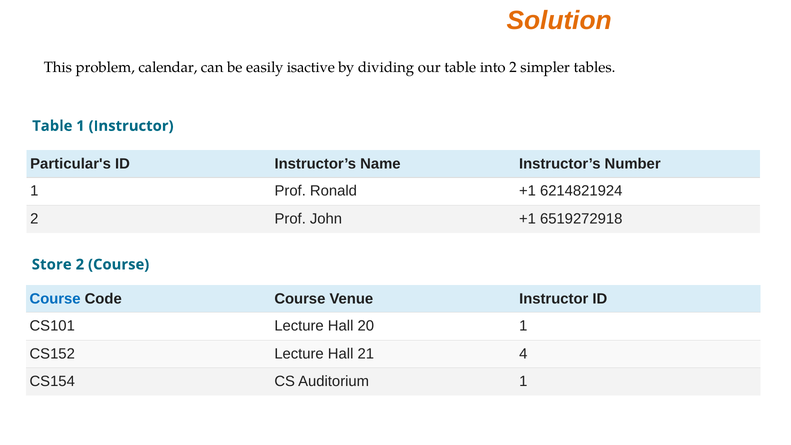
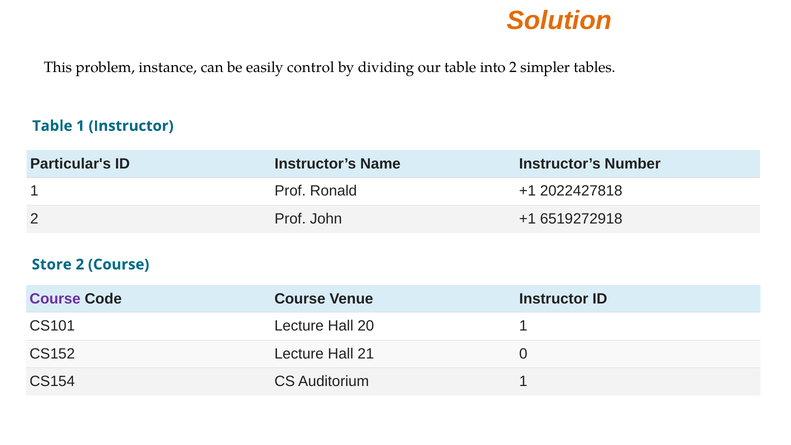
calendar: calendar -> instance (168, 67)
isactive: isactive -> control (311, 67)
6214821924: 6214821924 -> 2022427818 (581, 191)
Course colour: blue -> purple (55, 299)
4: 4 -> 0 (523, 354)
